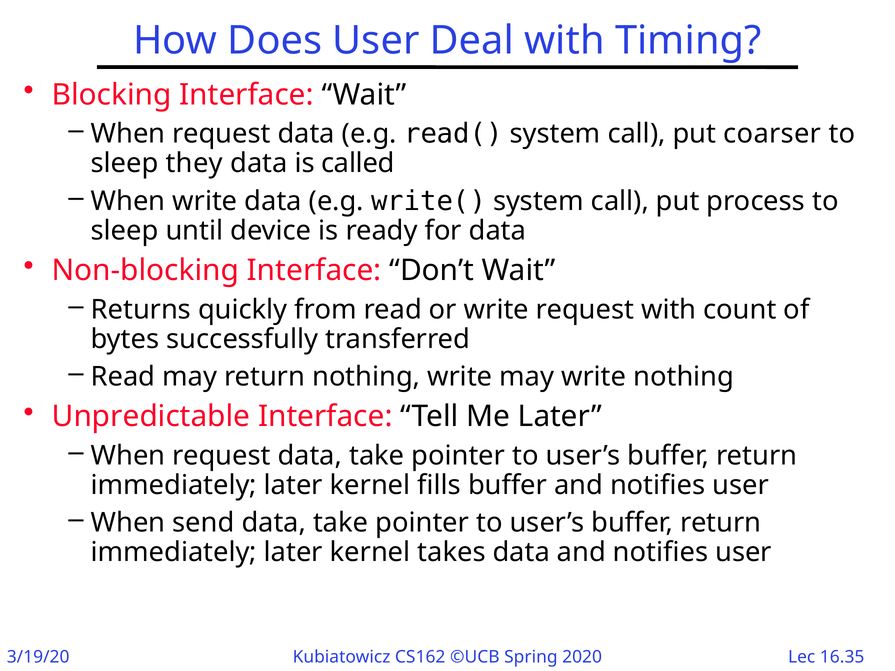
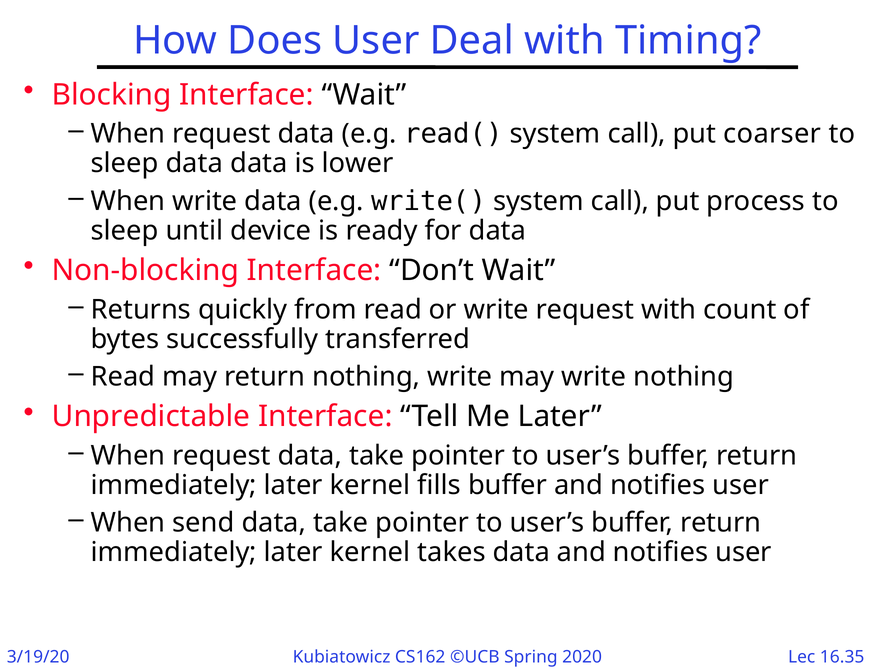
sleep they: they -> data (194, 163)
called: called -> lower (358, 163)
